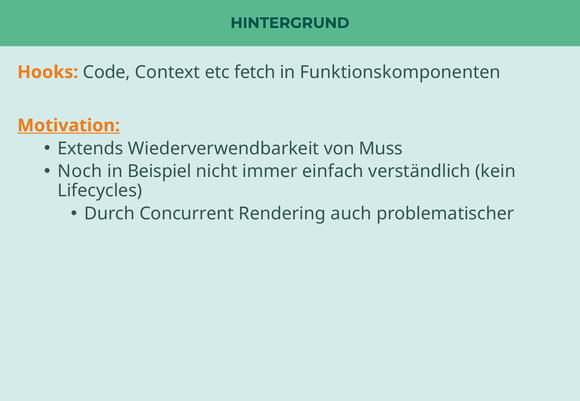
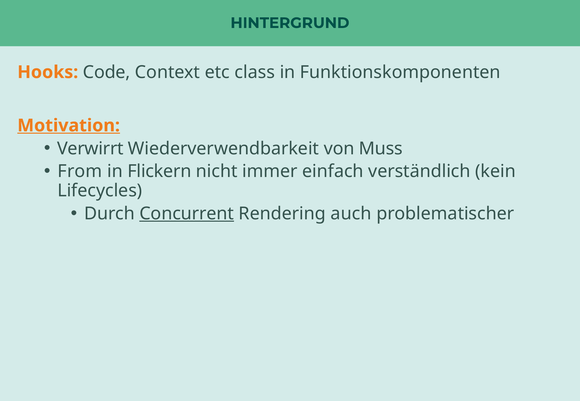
fetch: fetch -> class (255, 72)
Extends: Extends -> Verwirrt (90, 149)
Noch: Noch -> From (80, 172)
Beispiel: Beispiel -> Flickern (159, 172)
Concurrent underline: none -> present (187, 214)
